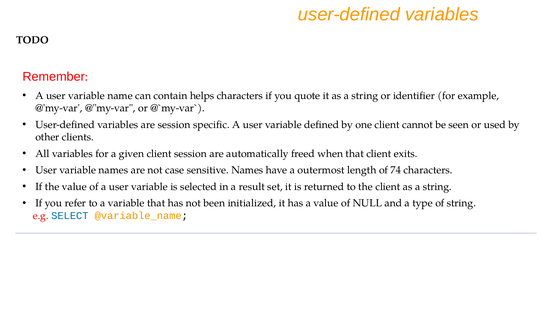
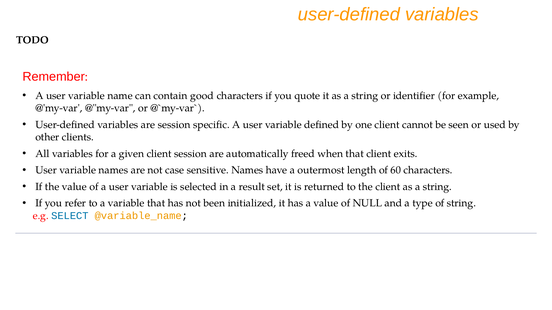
helps: helps -> good (202, 96)
74: 74 -> 60 (396, 170)
